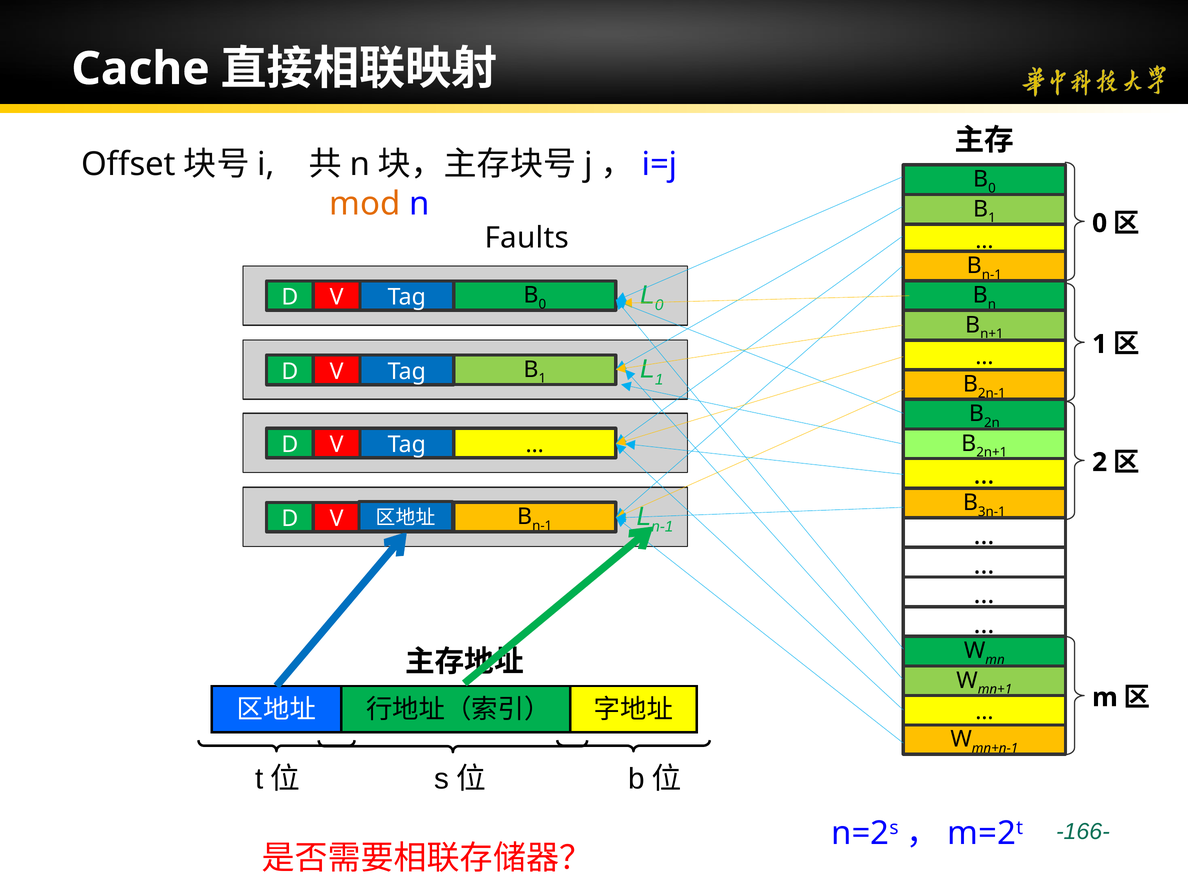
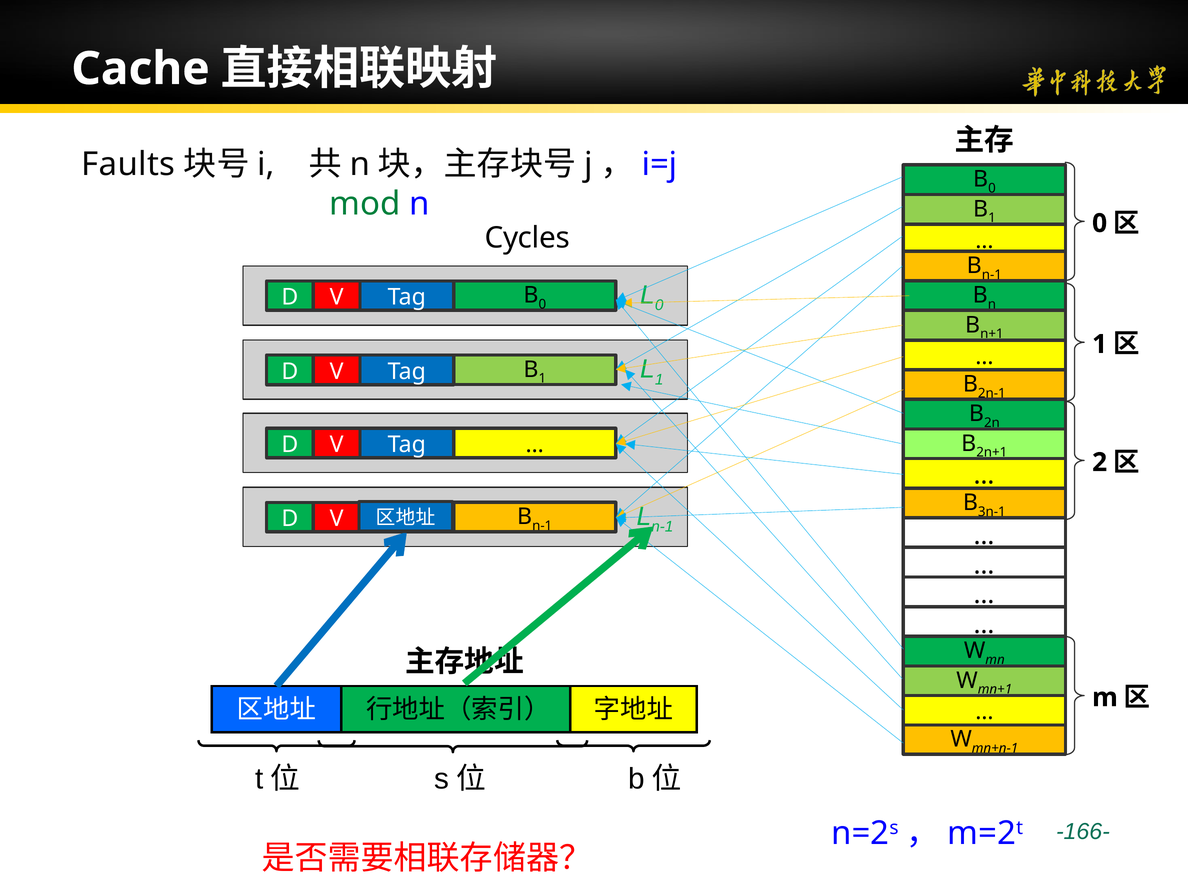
Offset: Offset -> Faults (128, 164)
mod colour: orange -> green (365, 204)
Faults: Faults -> Cycles (527, 238)
